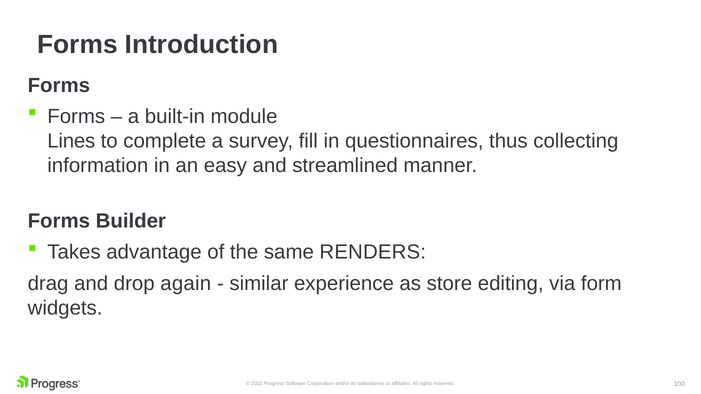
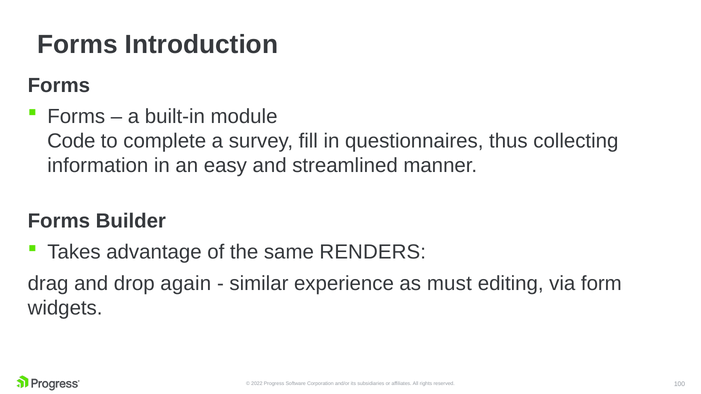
Lines: Lines -> Code (71, 141)
store: store -> must (449, 284)
